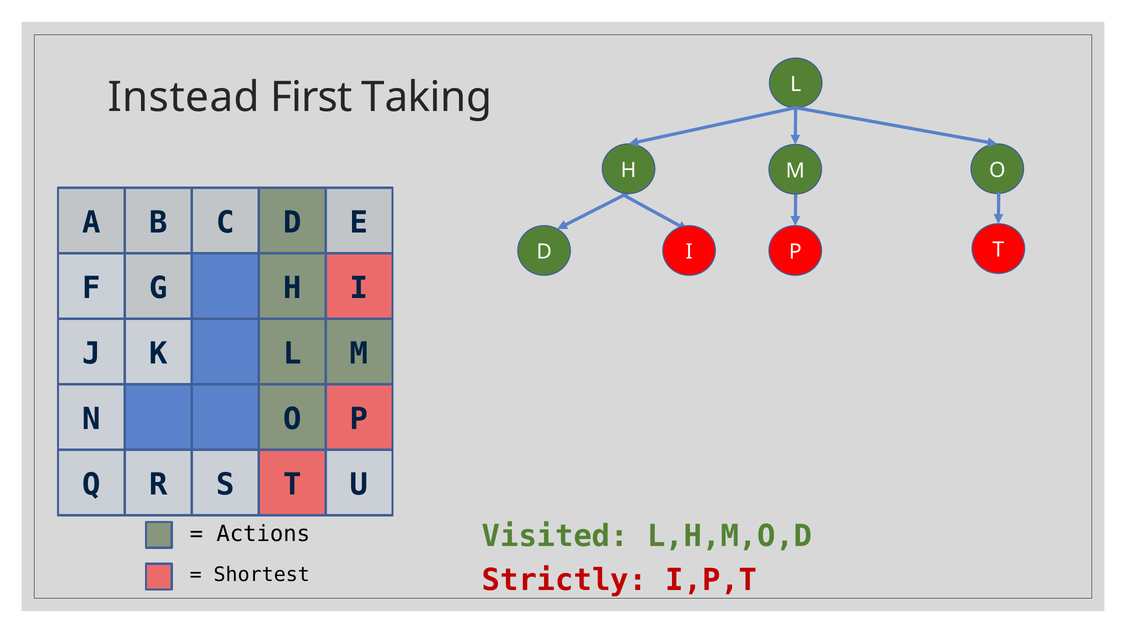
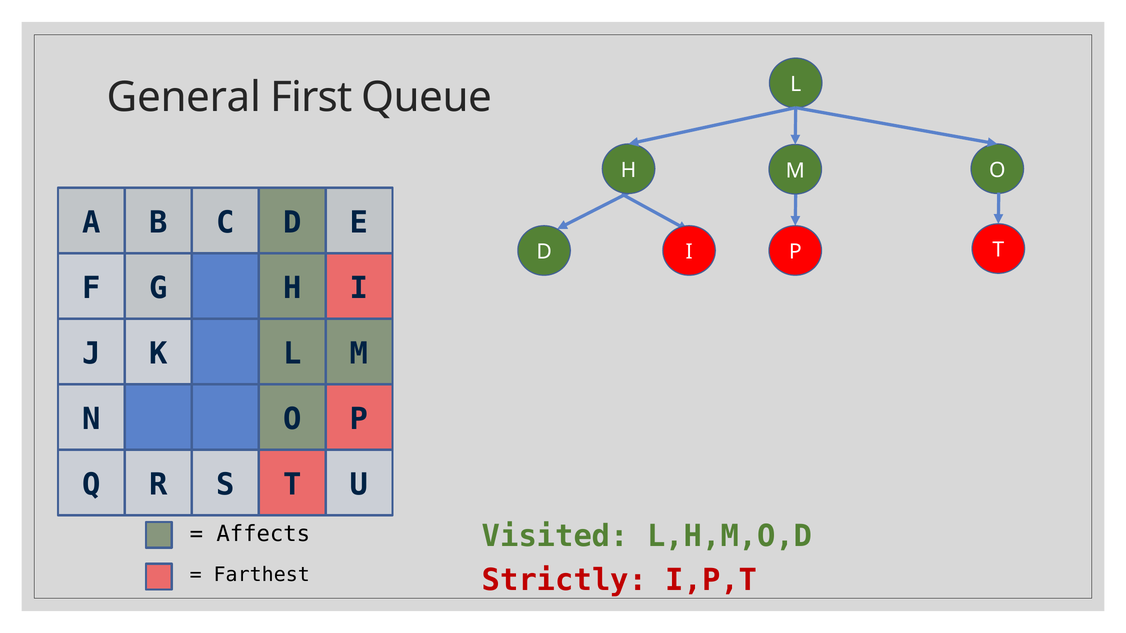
Instead: Instead -> General (184, 97)
Taking: Taking -> Queue (427, 97)
Actions: Actions -> Affects (263, 534)
Shortest: Shortest -> Farthest (262, 575)
